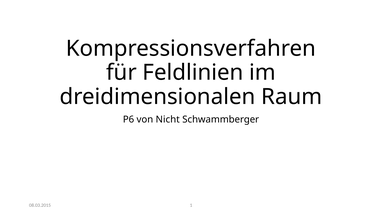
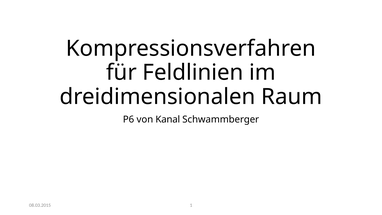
Nicht: Nicht -> Kanal (168, 119)
